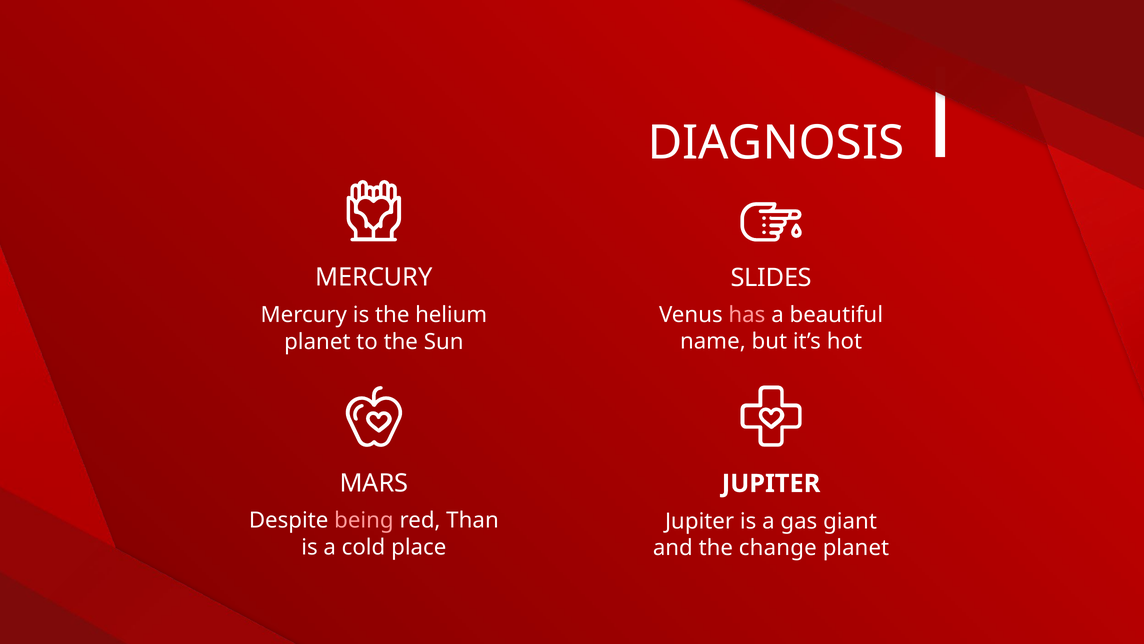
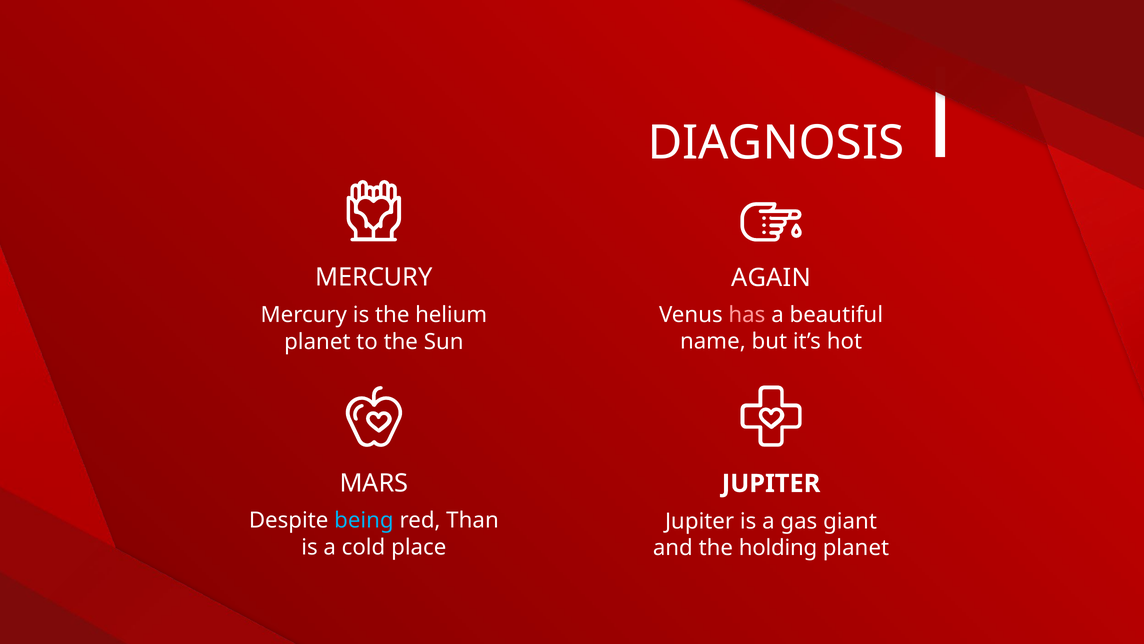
SLIDES: SLIDES -> AGAIN (771, 278)
being colour: pink -> light blue (364, 520)
change: change -> holding (778, 548)
